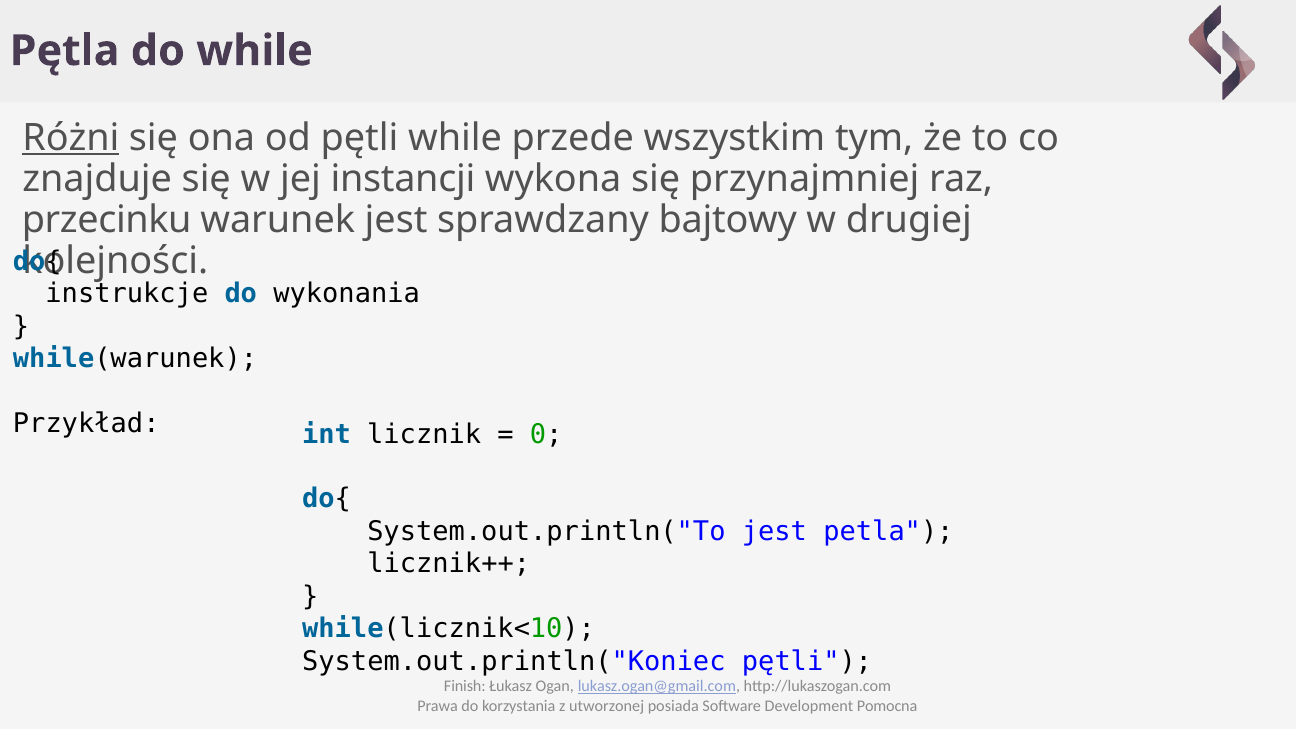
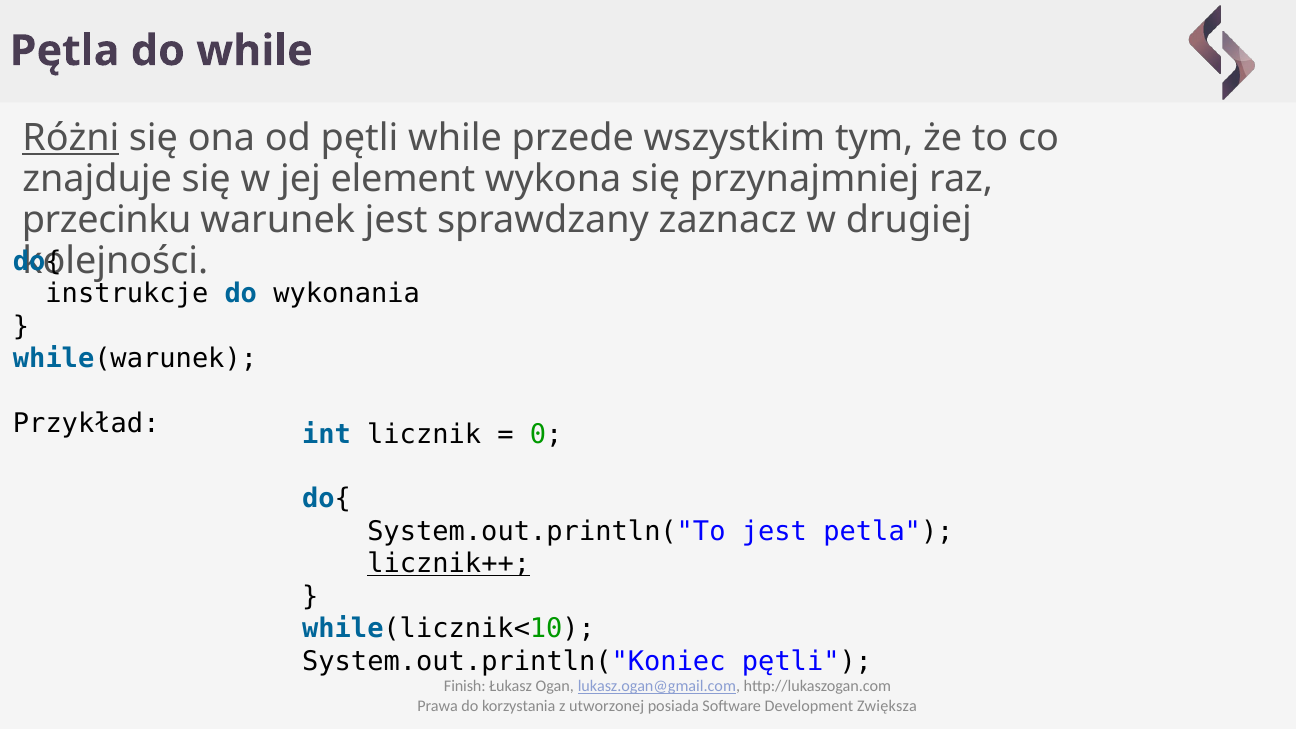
instancji: instancji -> element (403, 179)
bajtowy: bajtowy -> zaznacz (728, 220)
licznik++ underline: none -> present (449, 564)
Pomocna: Pomocna -> Zwiększa (887, 706)
